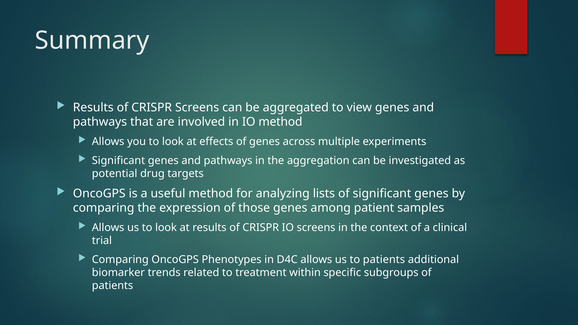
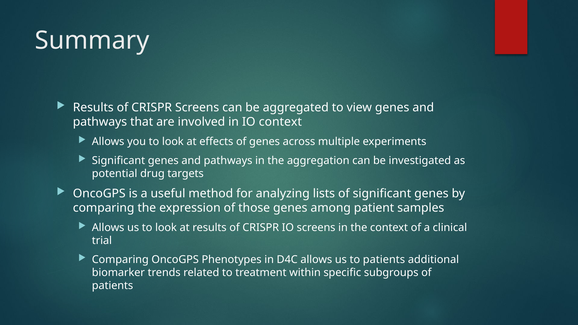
IO method: method -> context (280, 122)
